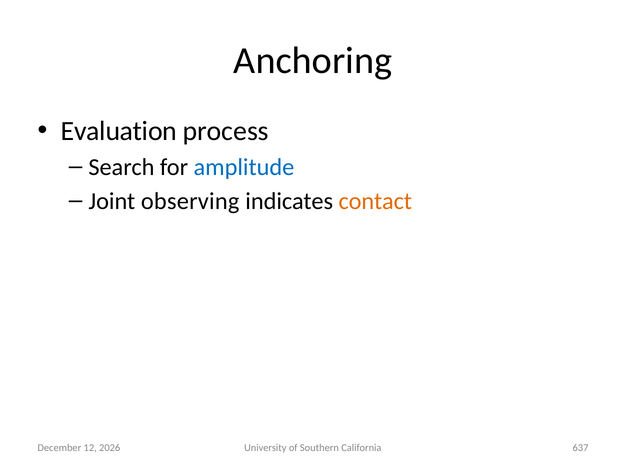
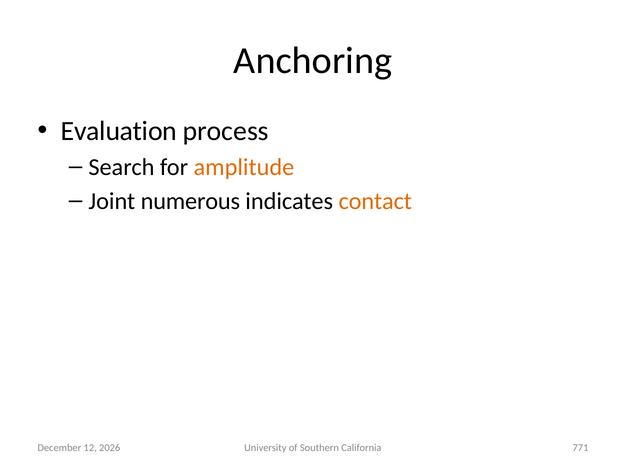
amplitude colour: blue -> orange (244, 167)
observing: observing -> numerous (190, 201)
637: 637 -> 771 (580, 448)
